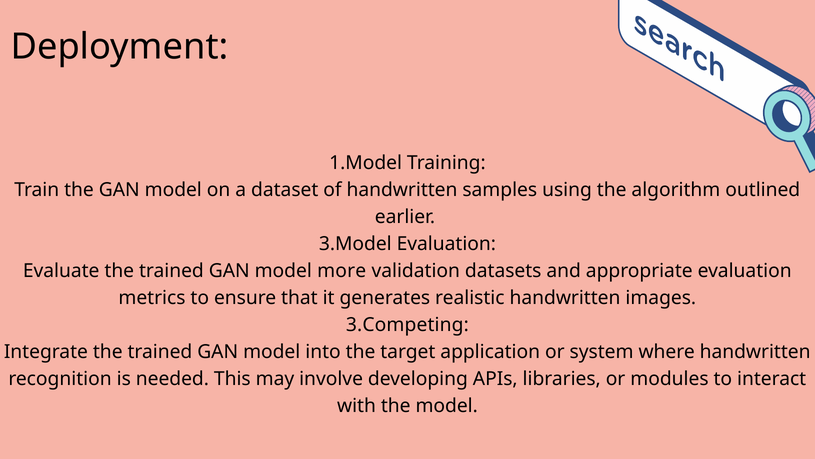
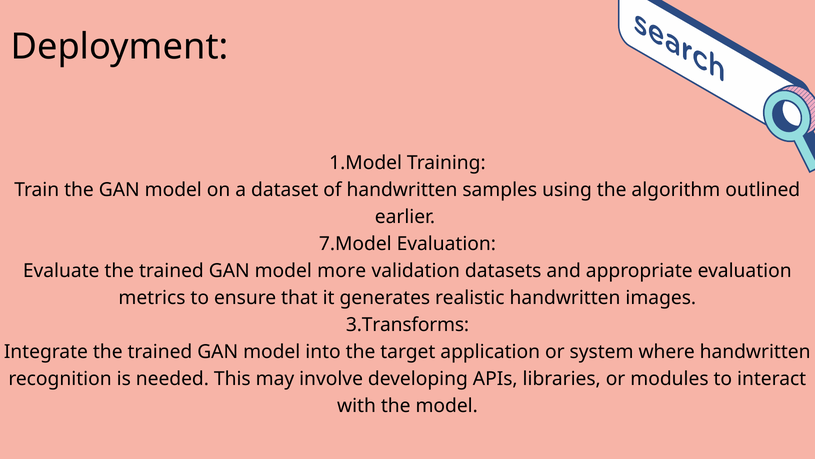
3.Model: 3.Model -> 7.Model (355, 244)
3.Competing: 3.Competing -> 3.Transforms (408, 324)
